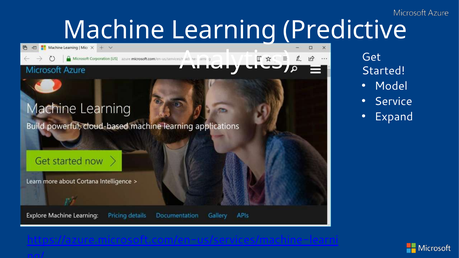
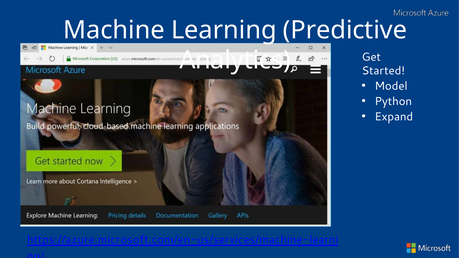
Service: Service -> Python (393, 101)
